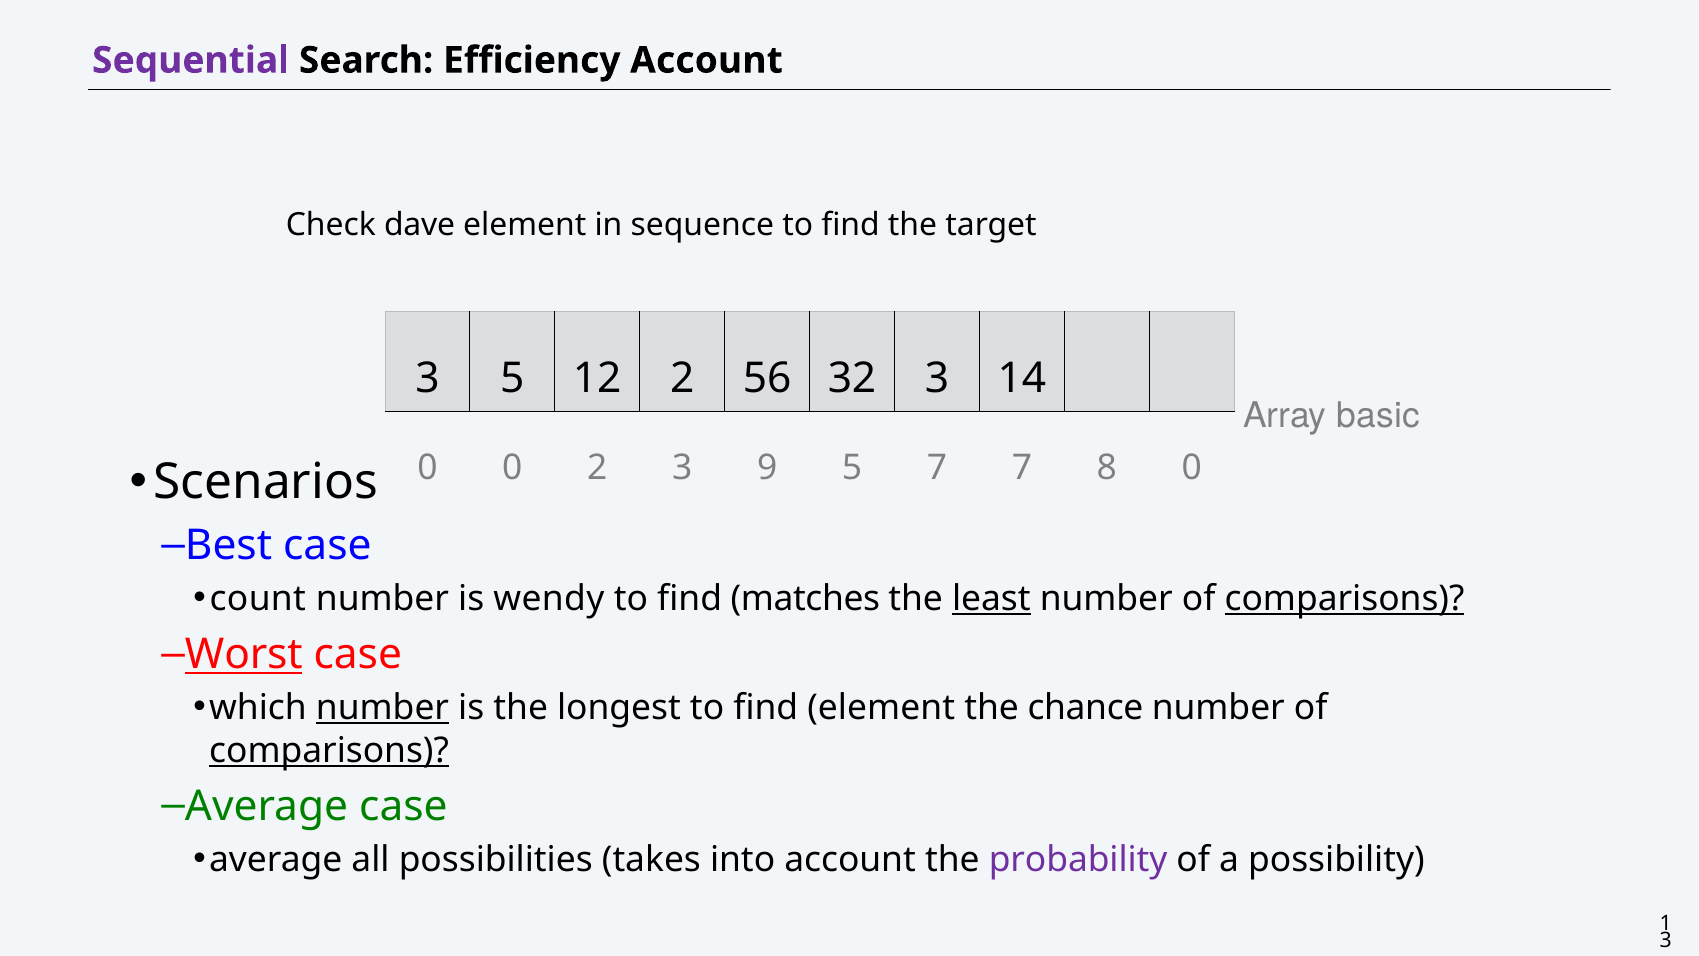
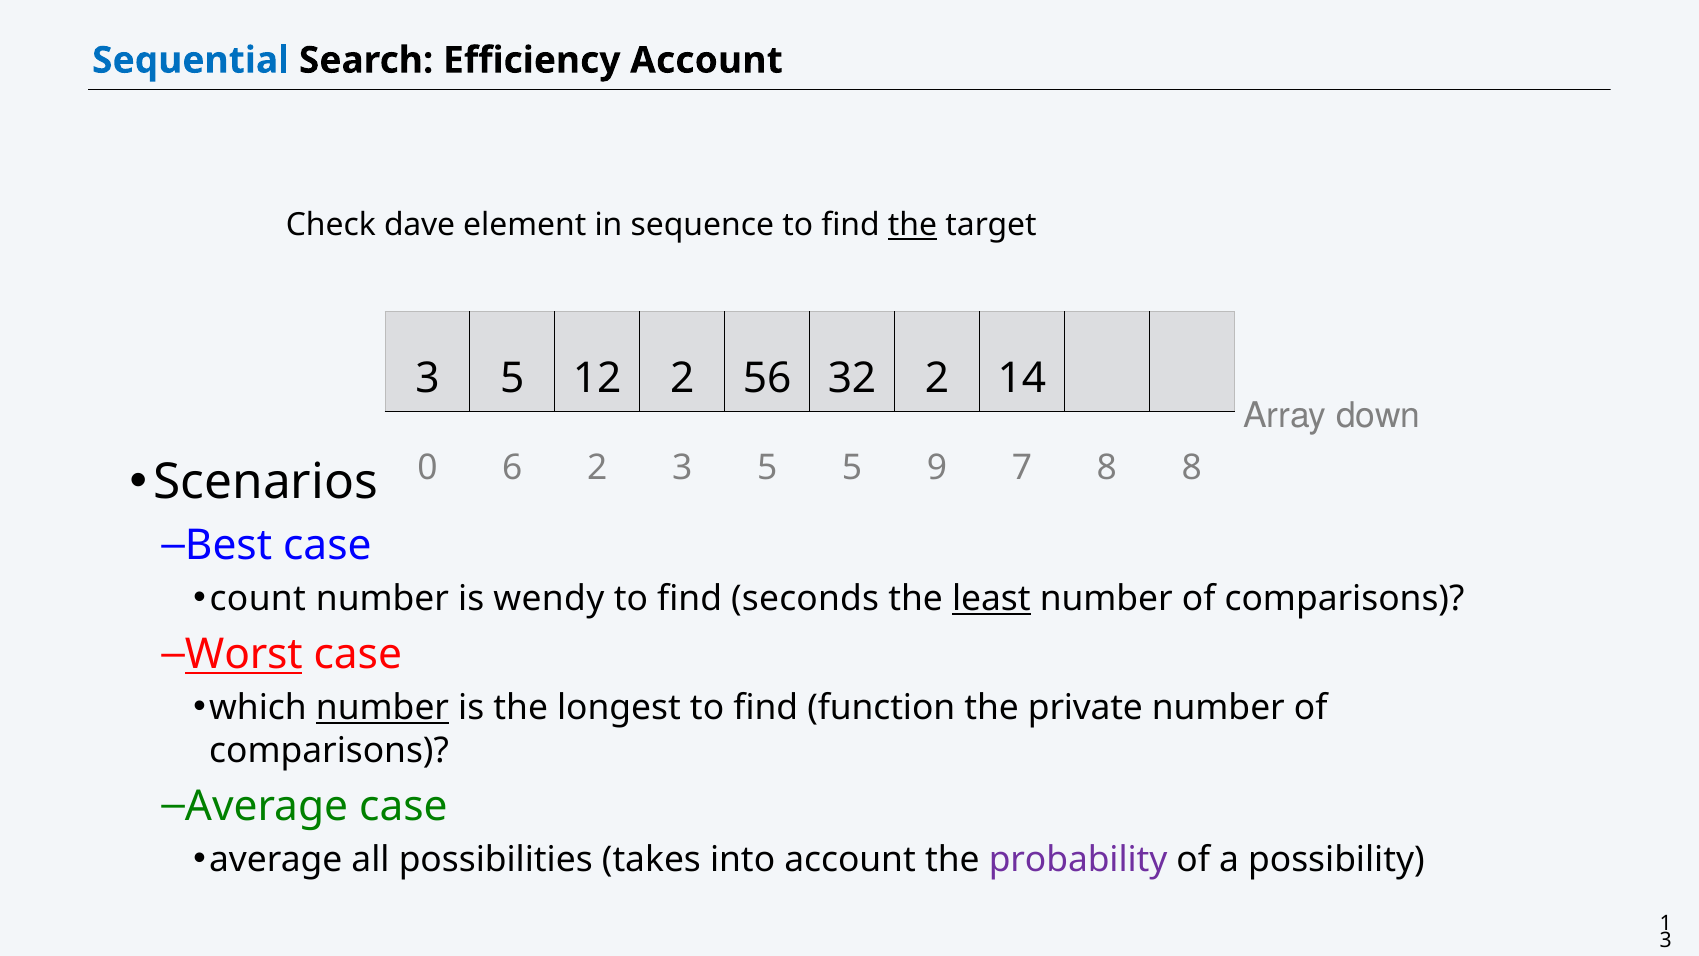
Sequential colour: purple -> blue (191, 60)
the underline: none -> present (913, 225)
32 3: 3 -> 2 (937, 378)
basic: basic -> down (1378, 416)
0 0: 0 -> 6 (512, 468)
2 3 9: 9 -> 5 (767, 468)
5 7: 7 -> 9 (937, 468)
8 0: 0 -> 8 (1192, 468)
matches: matches -> seconds (805, 599)
comparisons underline: present -> none (1345, 599)
find element: element -> function (881, 708)
chance: chance -> private (1085, 708)
comparisons underline: present -> none (329, 750)
